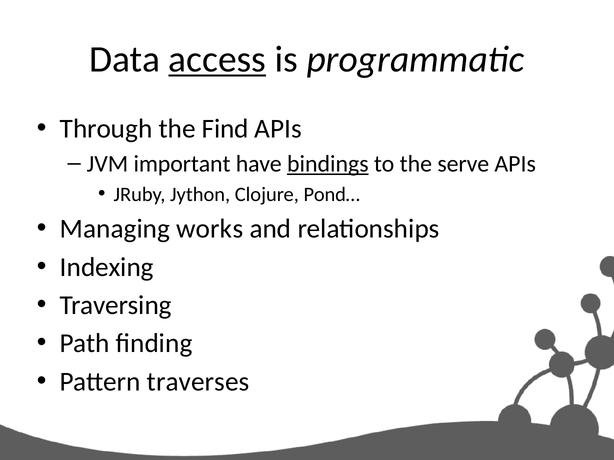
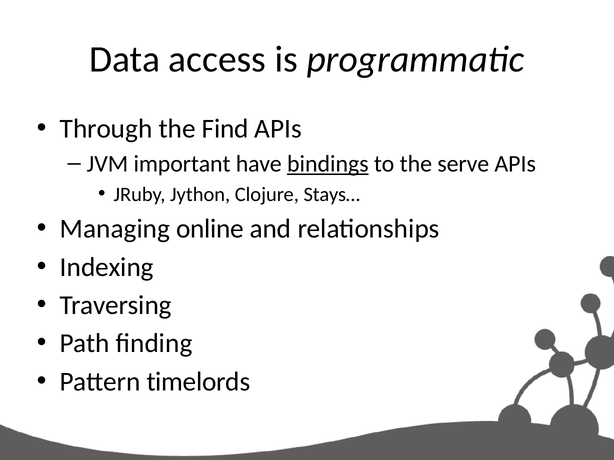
access underline: present -> none (217, 59)
Pond…: Pond… -> Stays… (332, 195)
works: works -> online (210, 229)
traverses: traverses -> timelords (198, 382)
